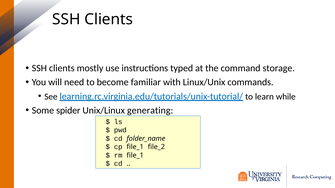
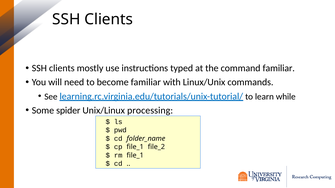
command storage: storage -> familiar (279, 68)
generating: generating -> processing (150, 111)
